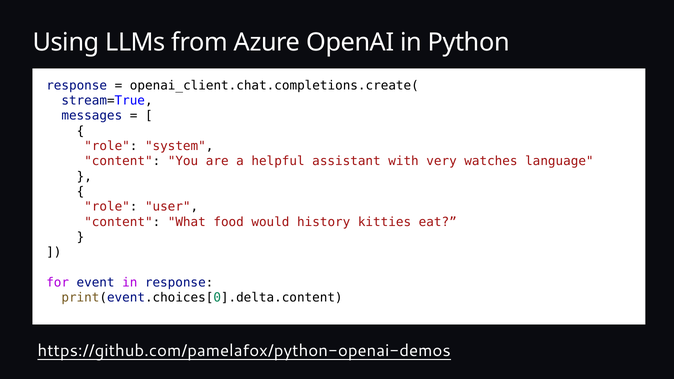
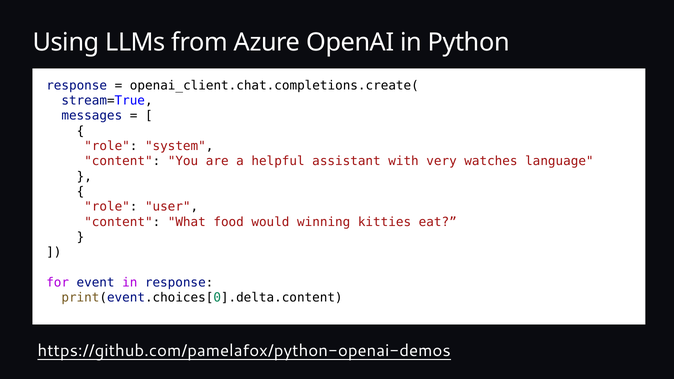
history: history -> winning (324, 222)
